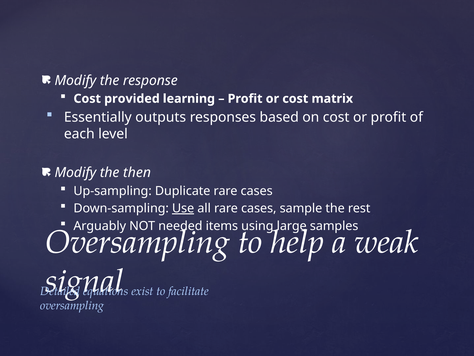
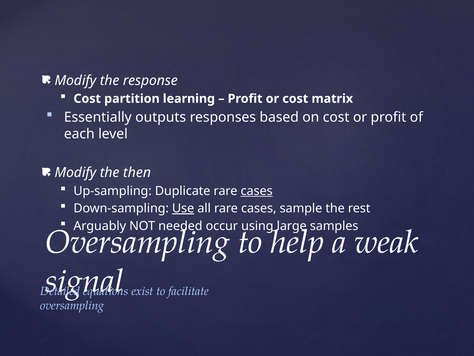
provided: provided -> partition (132, 99)
cases underline: none -> present (257, 191)
items: items -> occur (222, 226)
